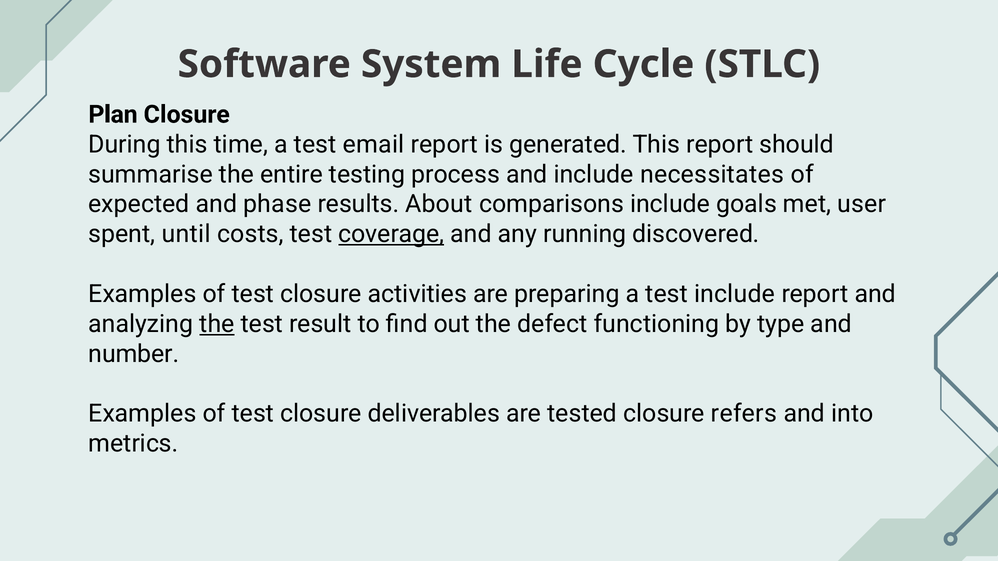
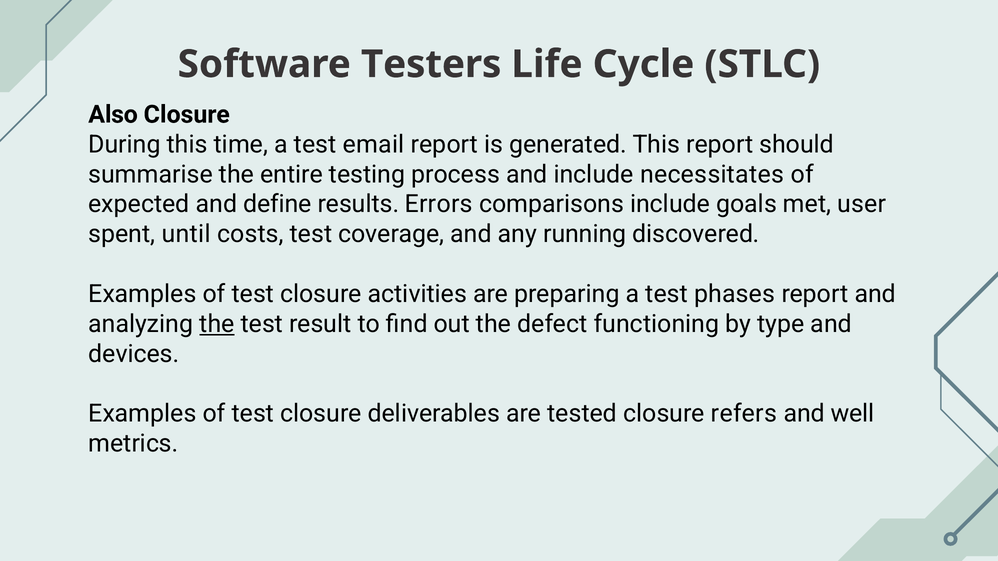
System: System -> Testers (431, 64)
Plan: Plan -> Also (113, 115)
phase: phase -> define (277, 204)
About: About -> Errors (439, 204)
coverage underline: present -> none (391, 234)
test include: include -> phases (735, 294)
number: number -> devices (134, 354)
into: into -> well (853, 414)
